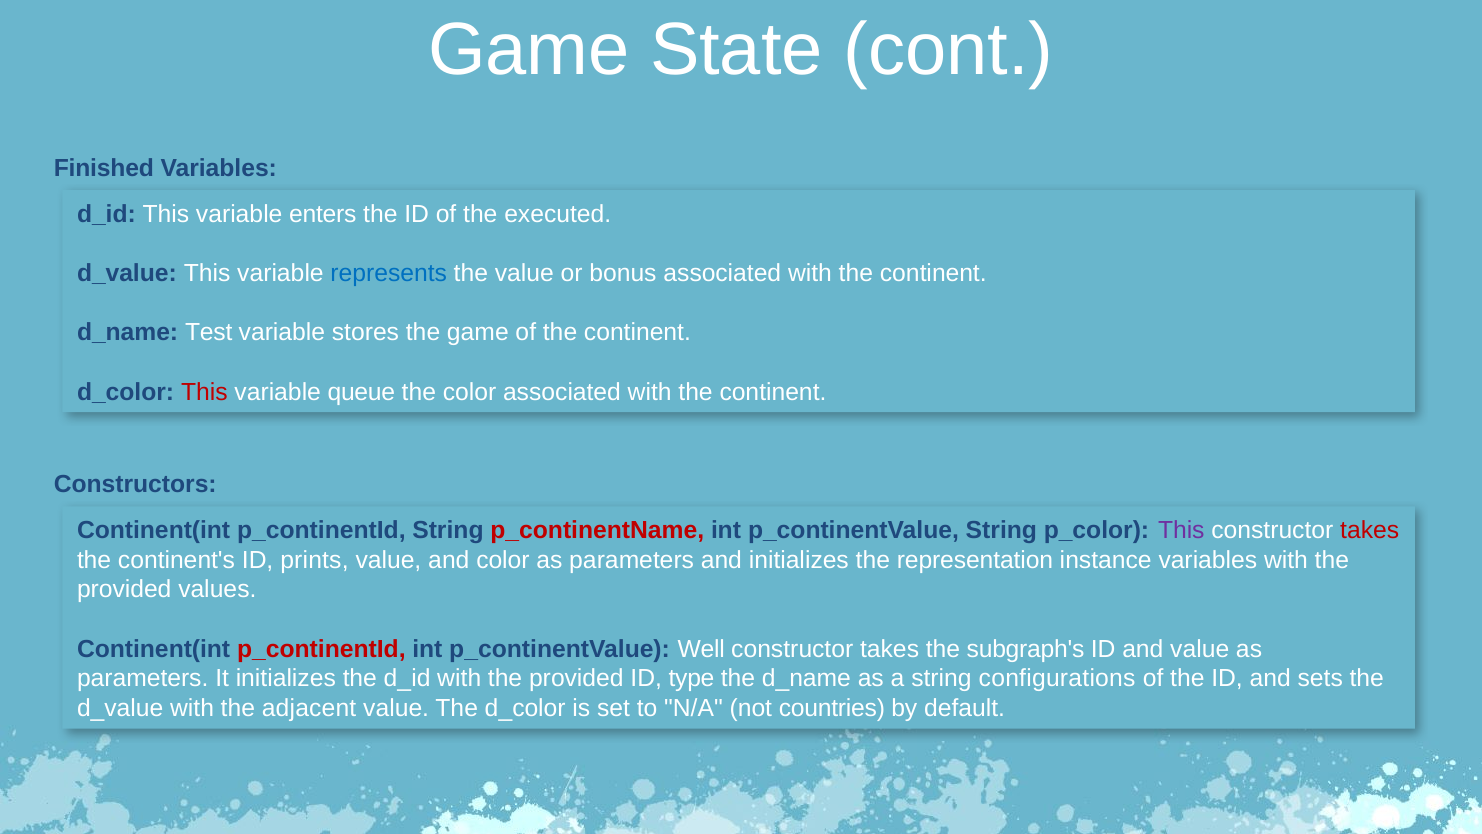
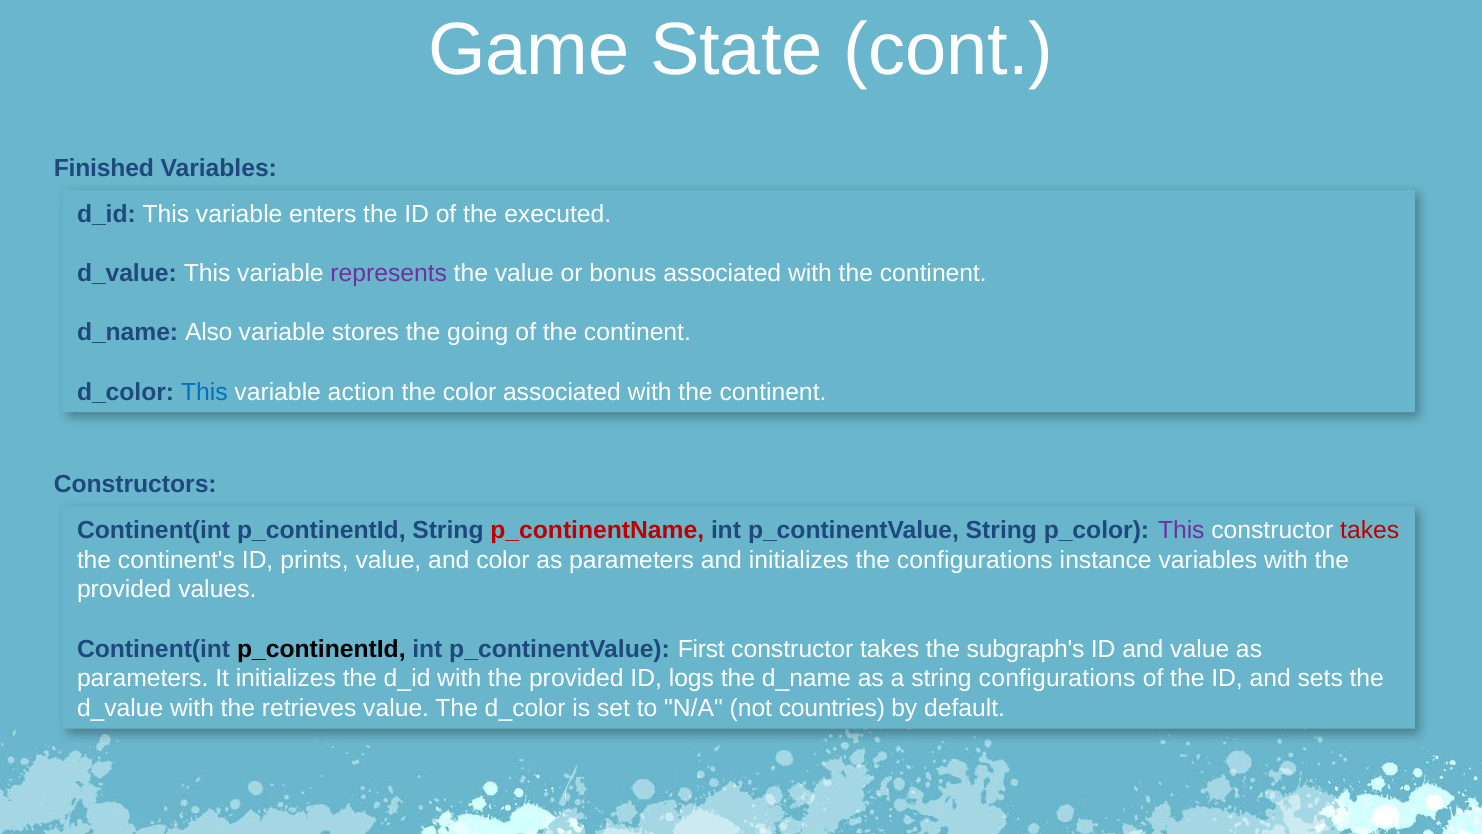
represents colour: blue -> purple (389, 273)
Test: Test -> Also (209, 332)
the game: game -> going (478, 332)
This colour: red -> blue (204, 392)
queue: queue -> action (361, 392)
the representation: representation -> configurations (975, 560)
p_continentId colour: red -> black (321, 649)
Well: Well -> First (701, 649)
type: type -> logs (691, 678)
adjacent: adjacent -> retrieves (309, 708)
